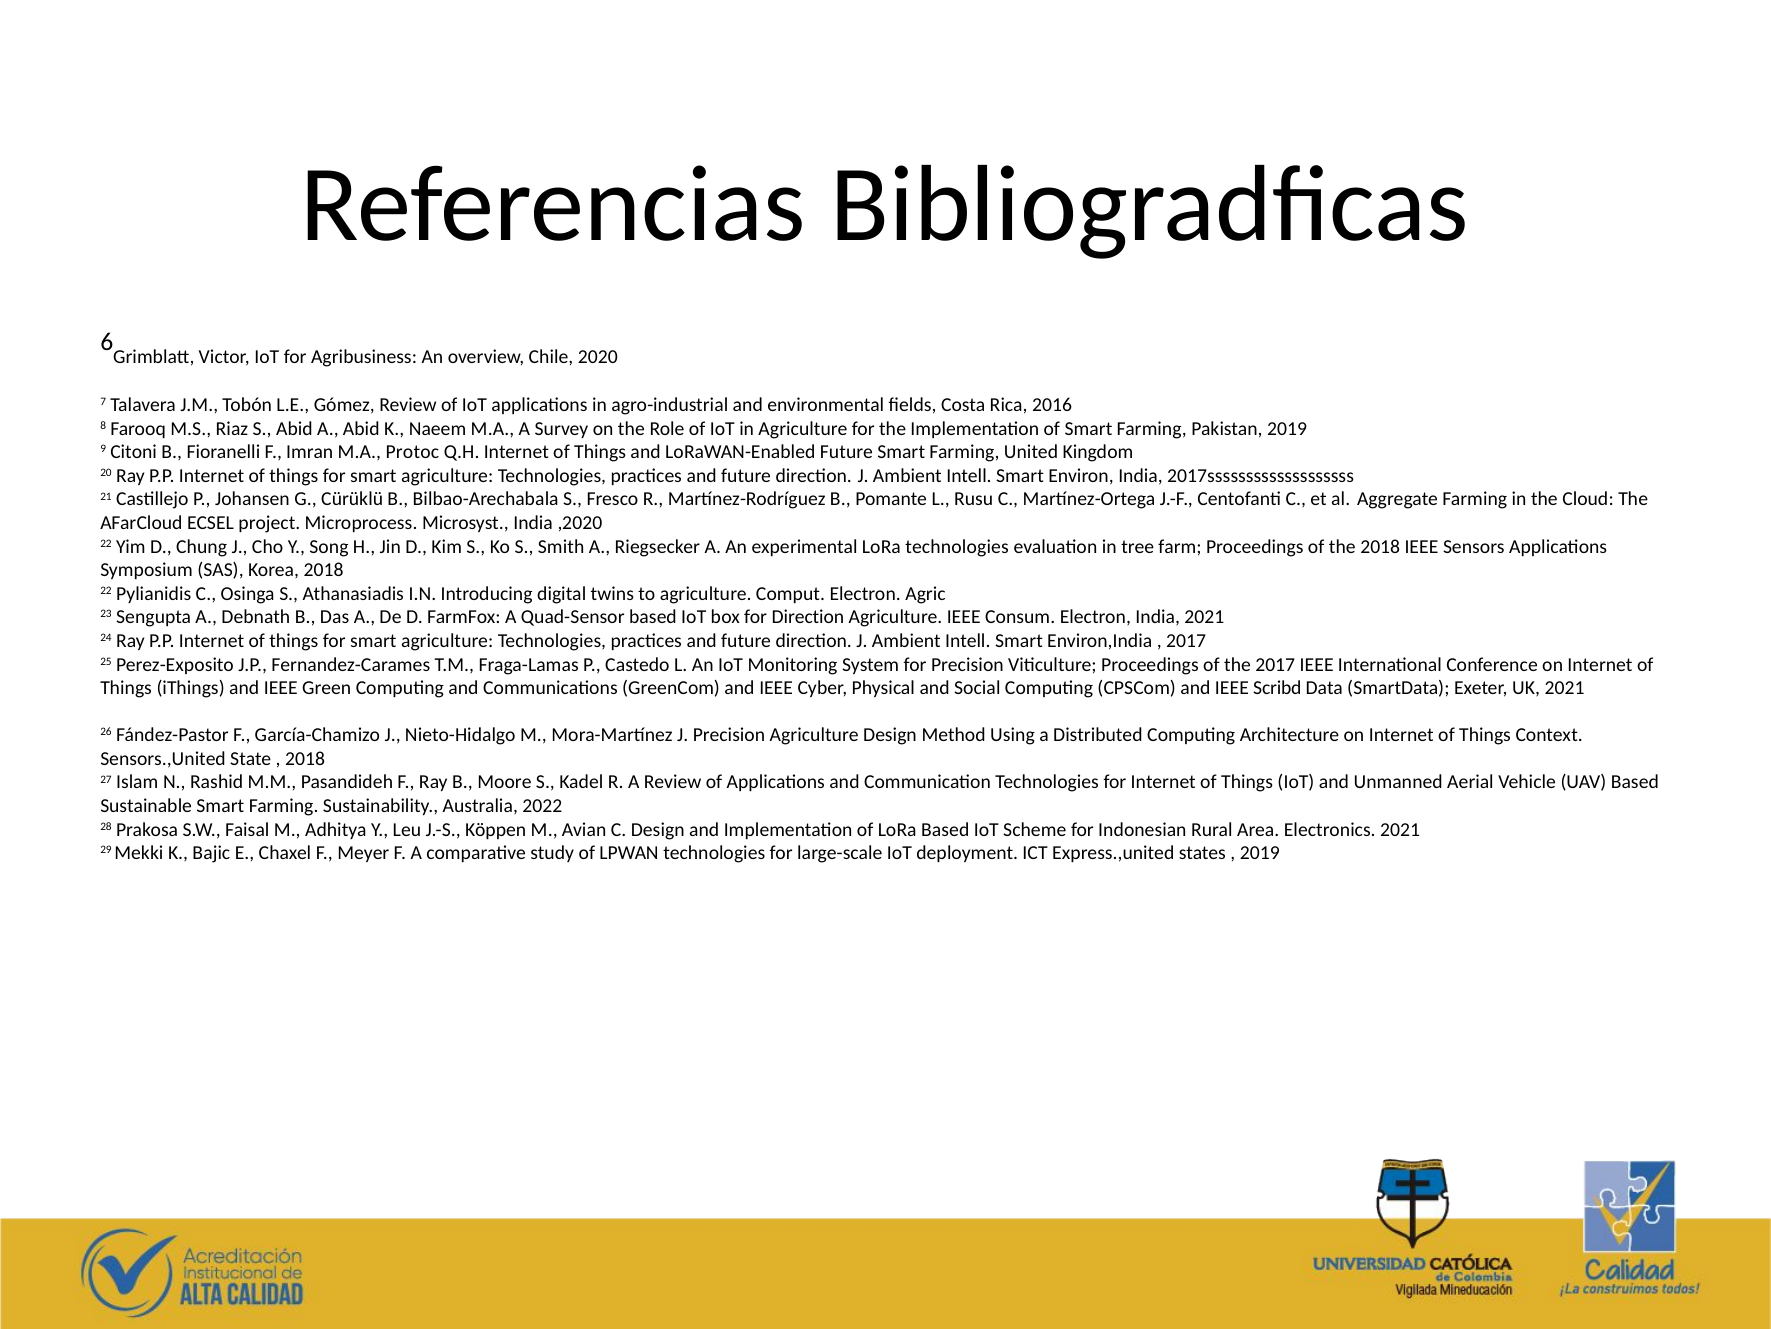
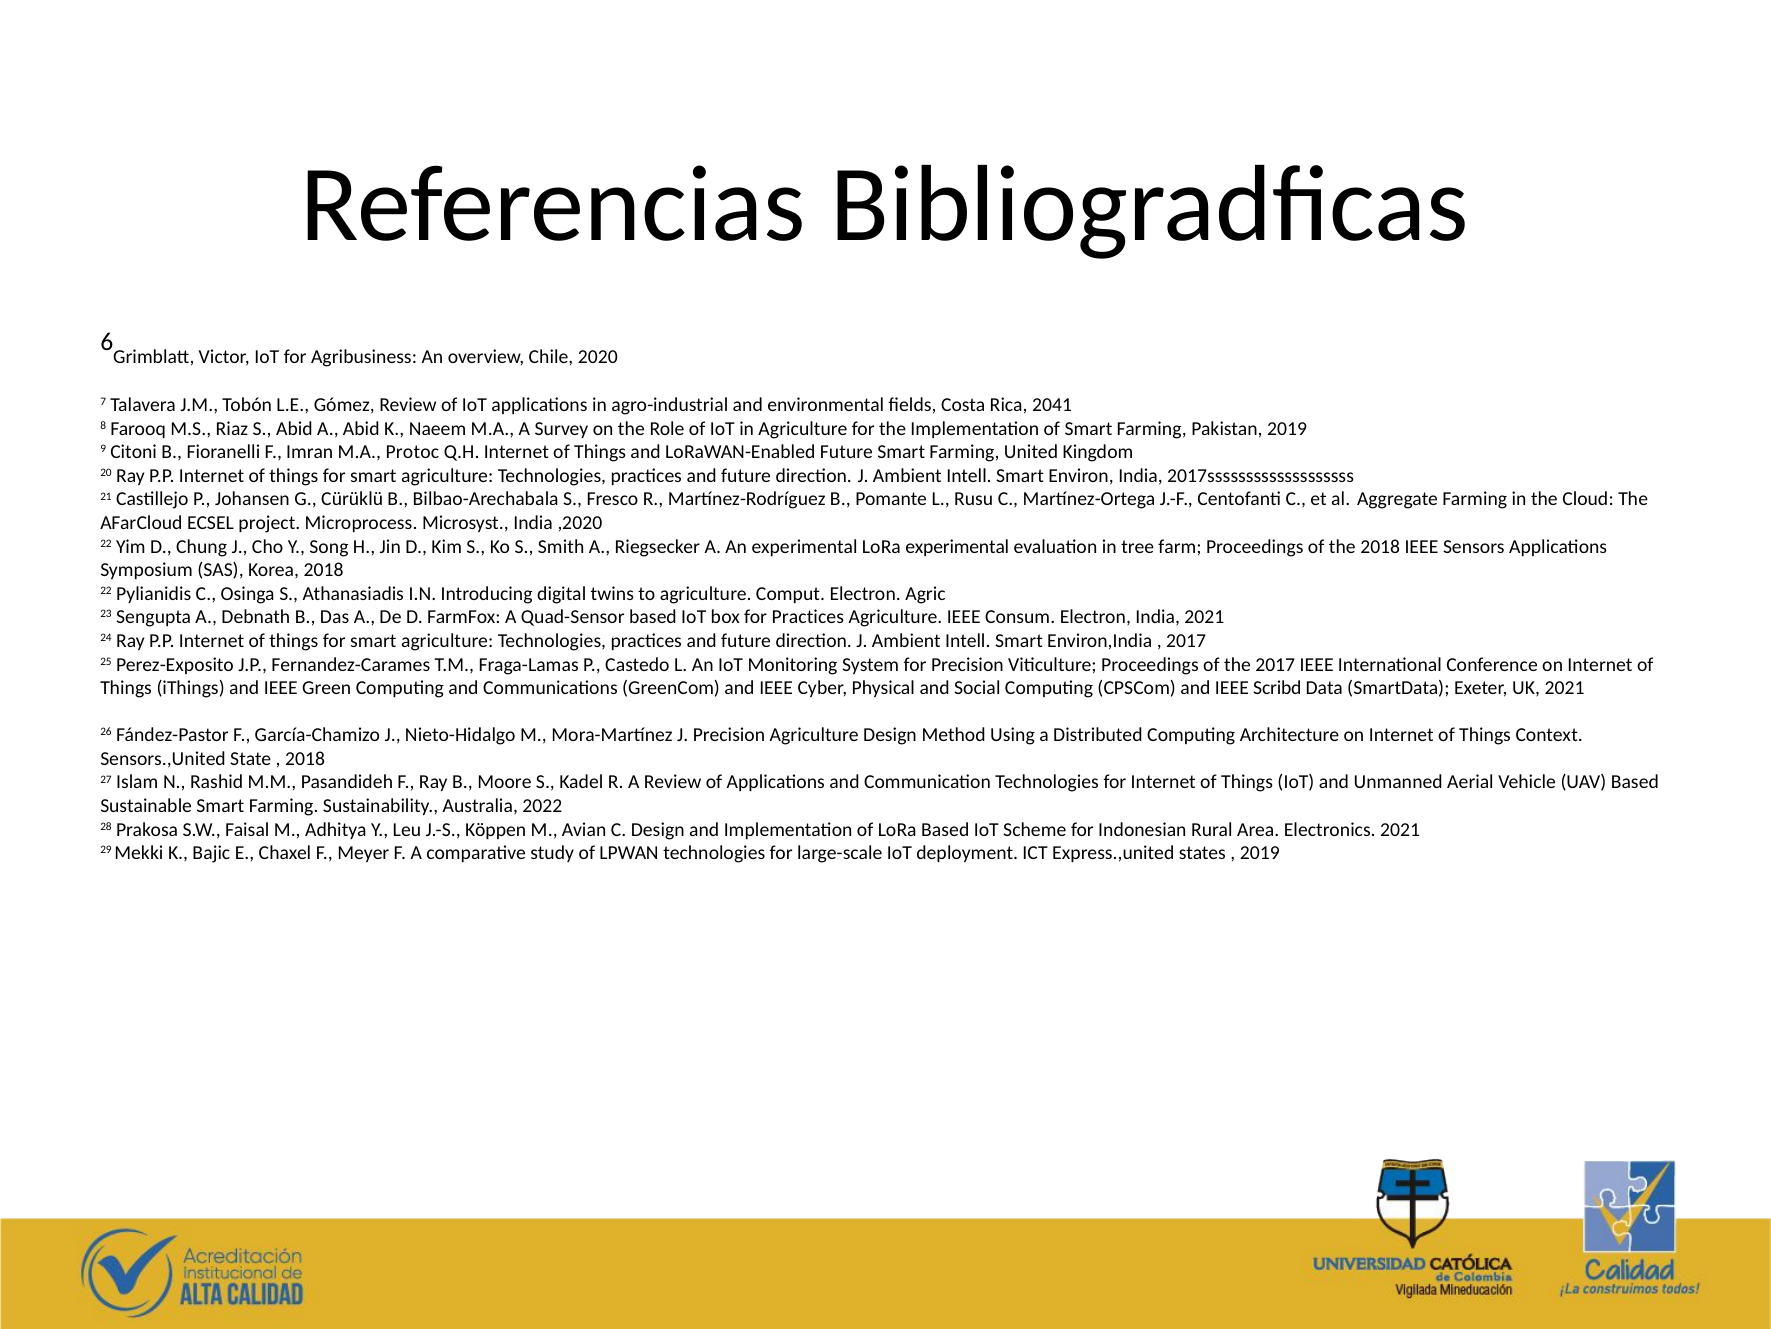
2016: 2016 -> 2041 (1052, 405)
LoRa technologies: technologies -> experimental (957, 546)
for Direction: Direction -> Practices (808, 617)
